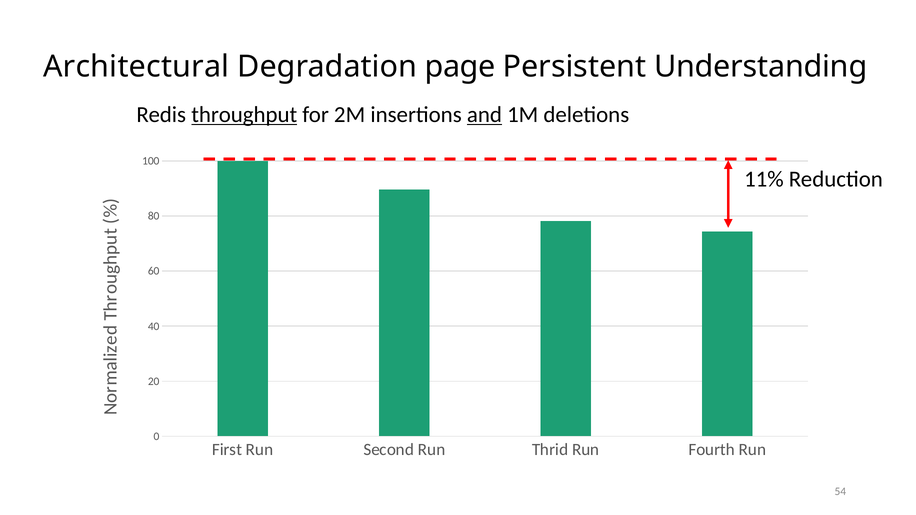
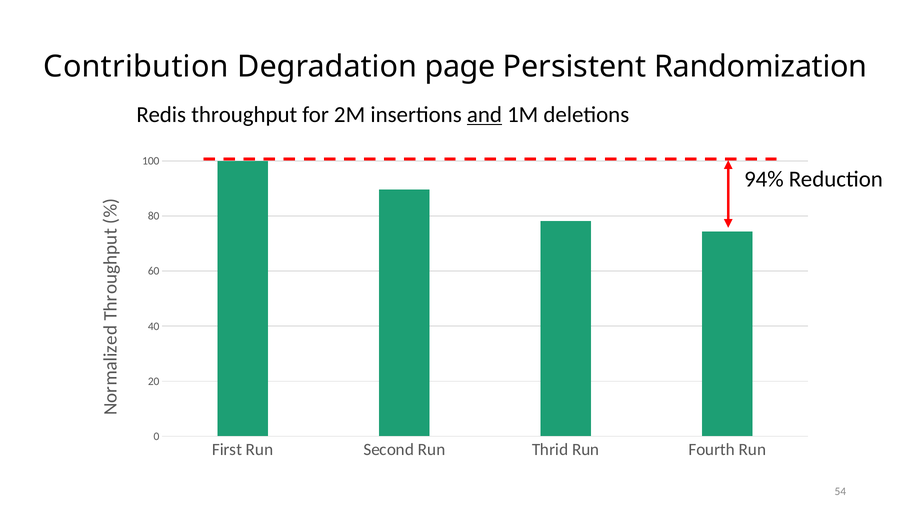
Architectural: Architectural -> Contribution (136, 67)
Understanding: Understanding -> Randomization (761, 67)
throughput underline: present -> none (244, 115)
11%: 11% -> 94% (764, 179)
